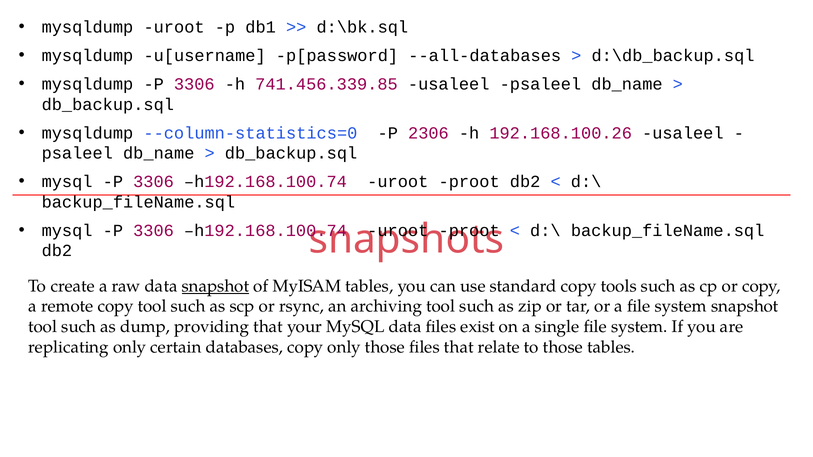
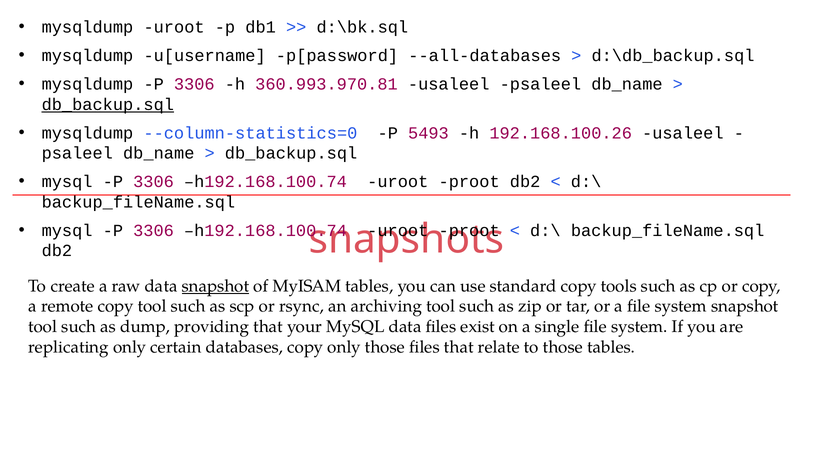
741.456.339.85: 741.456.339.85 -> 360.993.970.81 (327, 84)
db_backup.sql underline: none -> present (108, 105)
2306: 2306 -> 5493 (428, 133)
